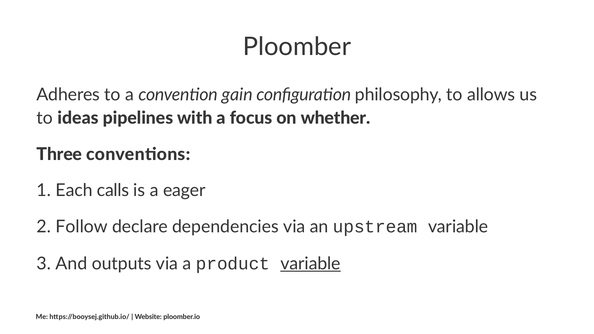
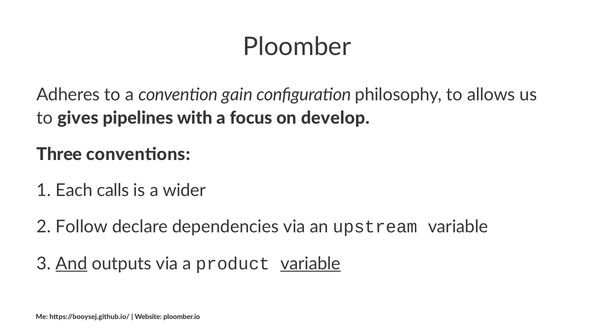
ideas: ideas -> gives (78, 118)
whether: whether -> develop (335, 118)
eager: eager -> wider (184, 190)
And underline: none -> present (71, 264)
